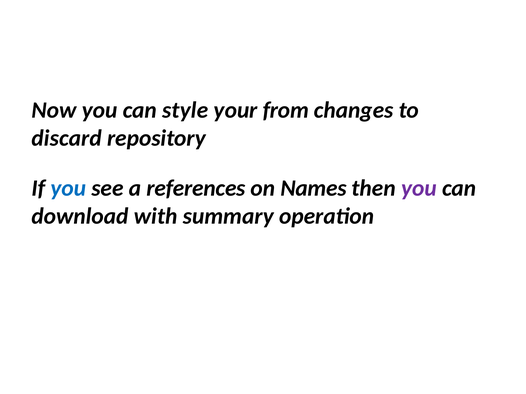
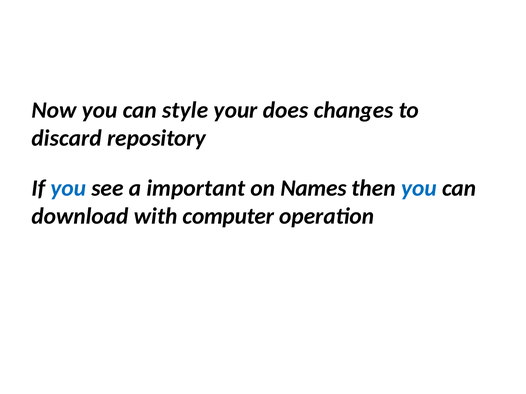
from: from -> does (286, 110)
references: references -> important (196, 188)
you colour: purple -> blue (419, 188)
summary: summary -> computer (228, 216)
